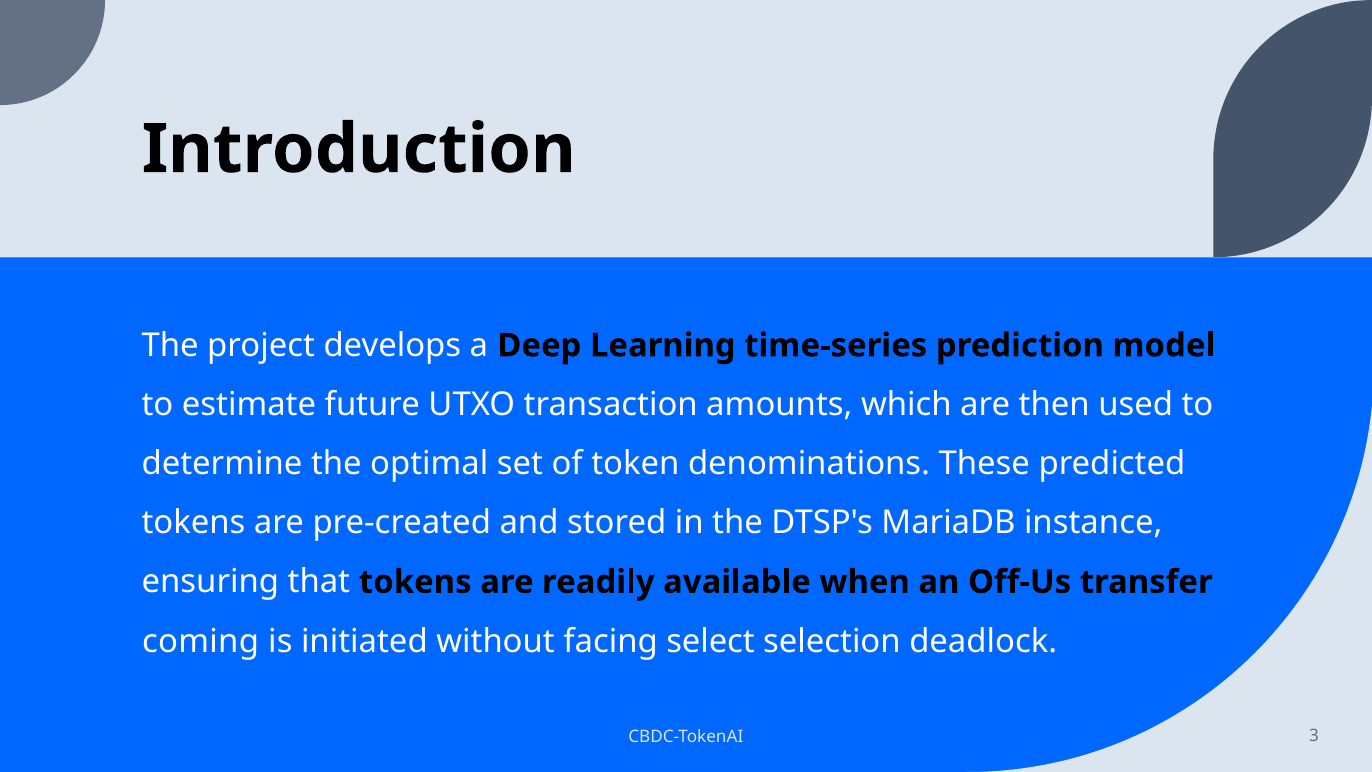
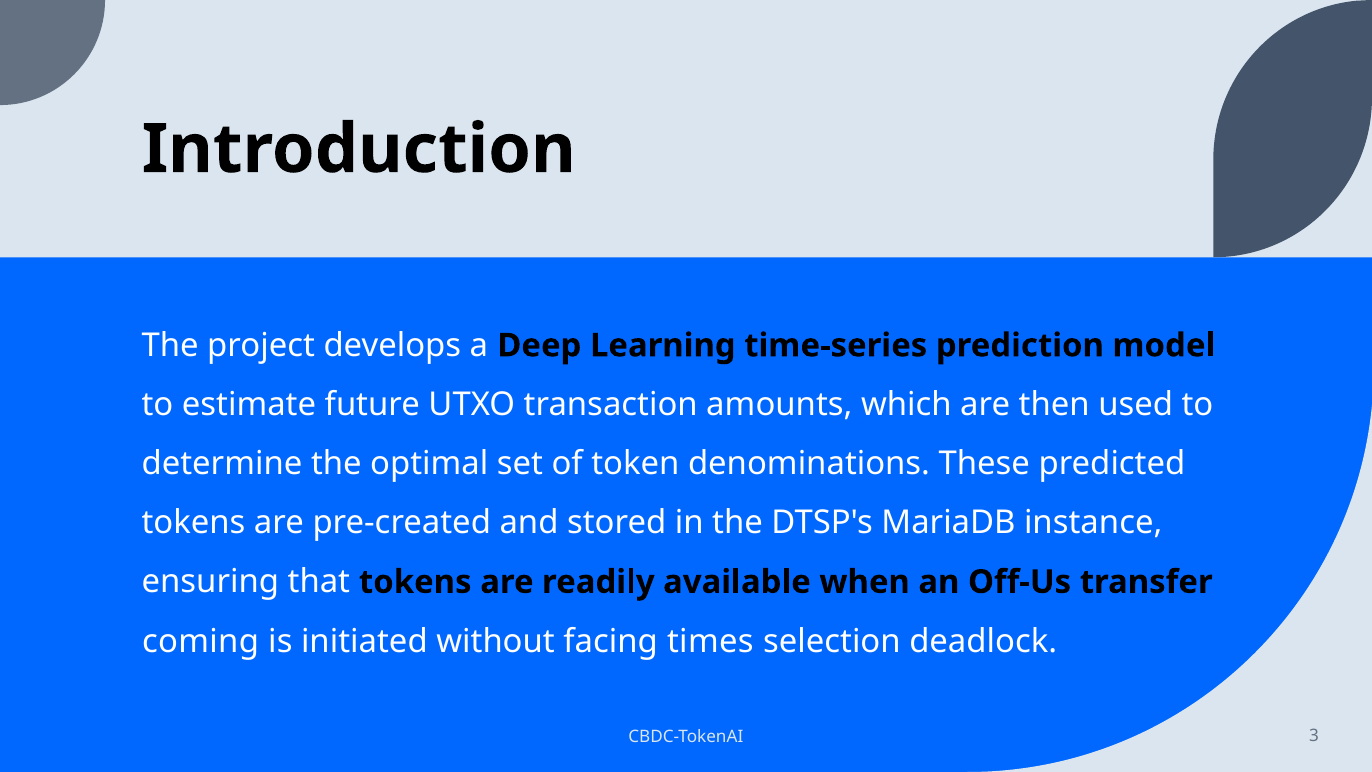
select: select -> times (710, 641)
